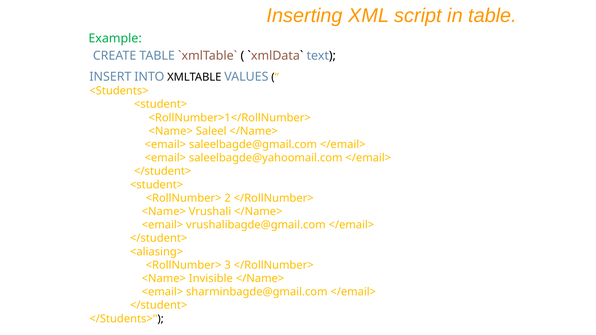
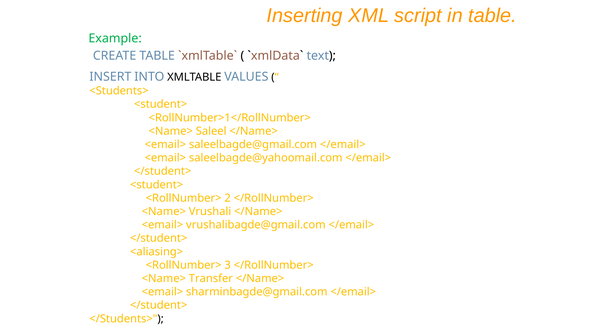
Invisible: Invisible -> Transfer (211, 279)
